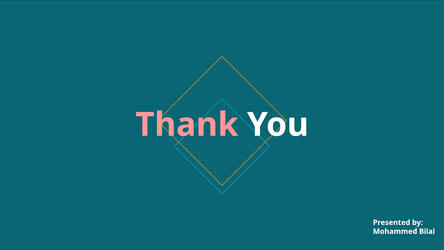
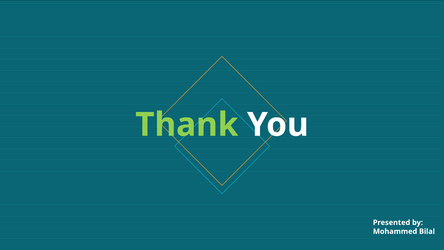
Thank colour: pink -> light green (187, 125)
